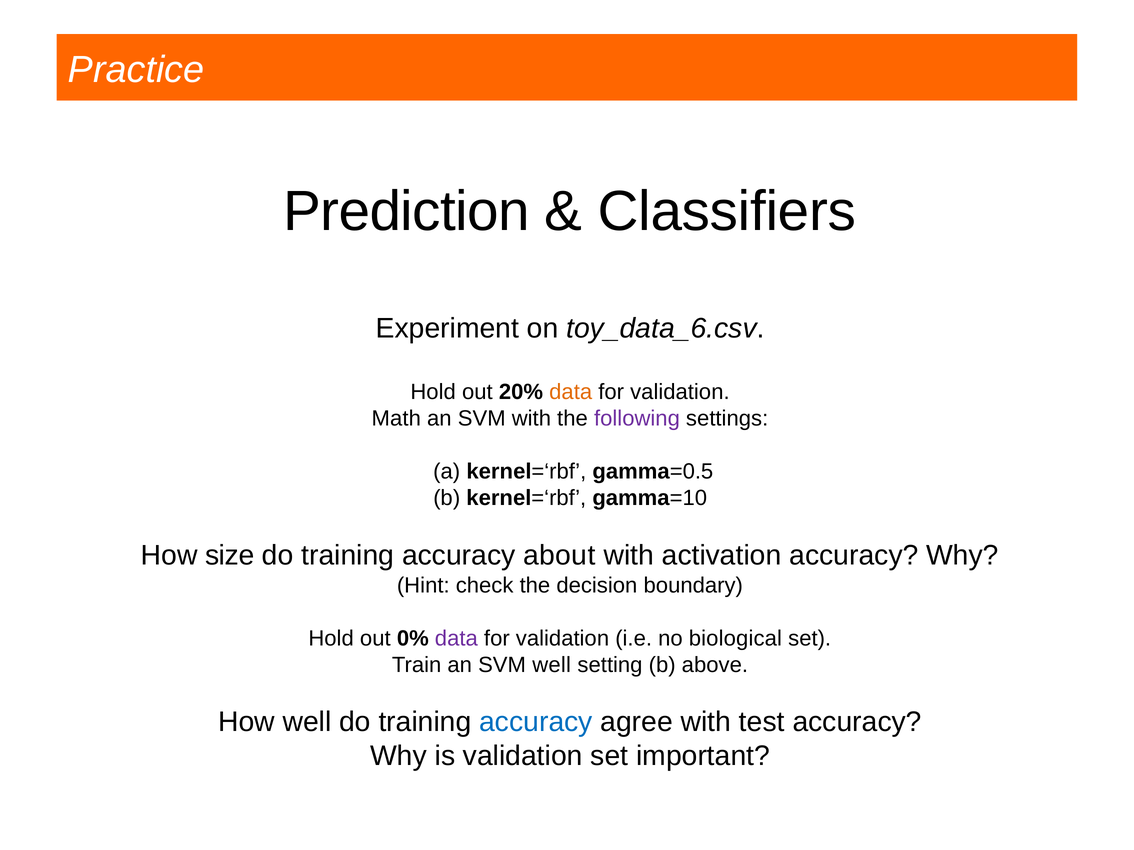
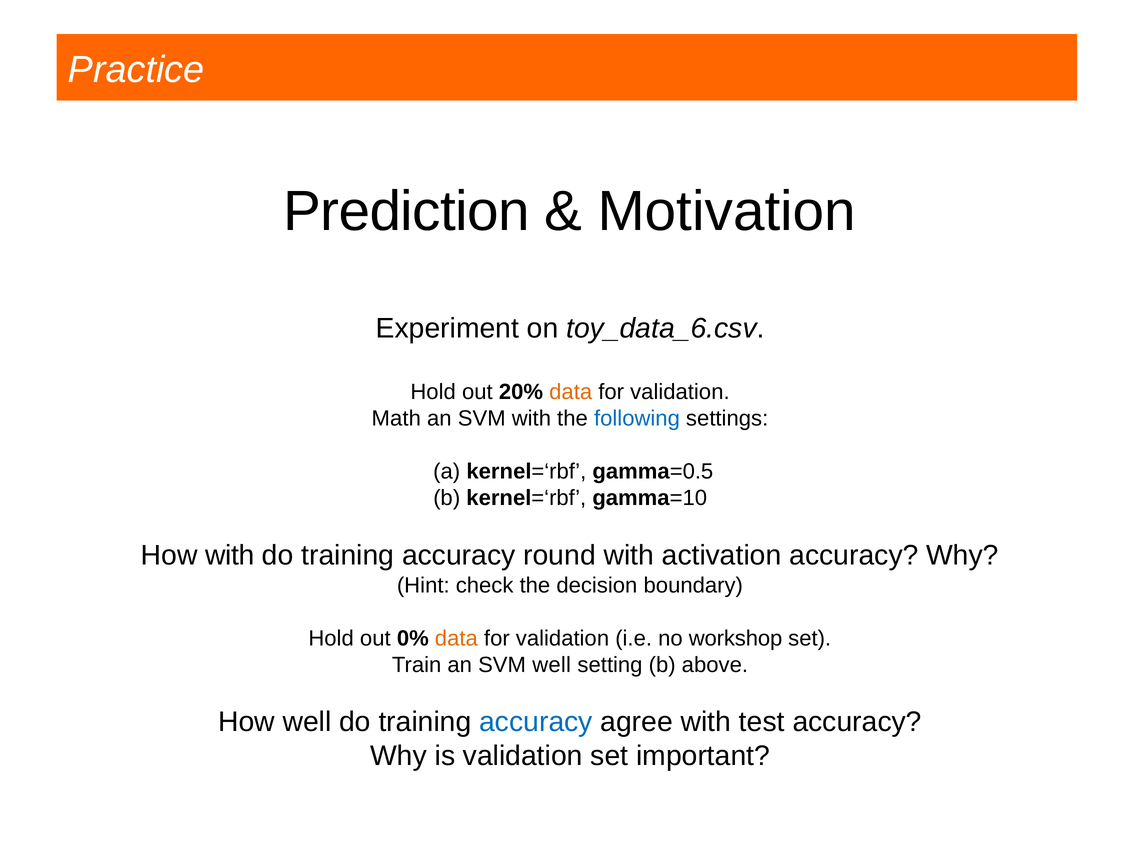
Classifiers: Classifiers -> Motivation (727, 211)
following colour: purple -> blue (637, 419)
How size: size -> with (230, 556)
about: about -> round (560, 556)
data colour: purple -> orange (456, 639)
biological: biological -> workshop (736, 639)
